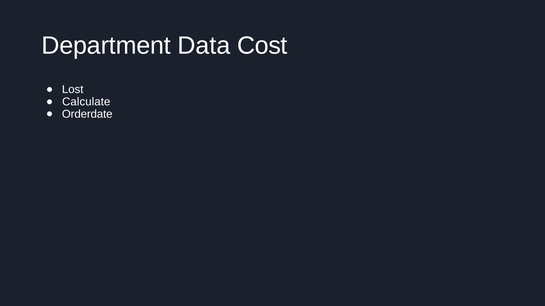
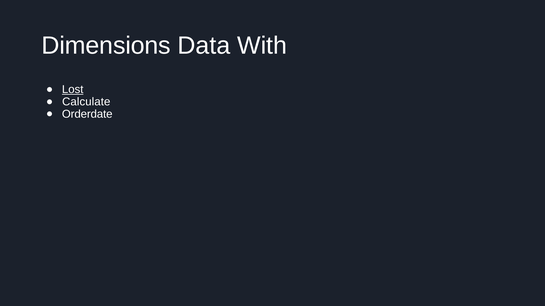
Department: Department -> Dimensions (106, 46)
Cost: Cost -> With (262, 46)
Lost underline: none -> present (73, 90)
